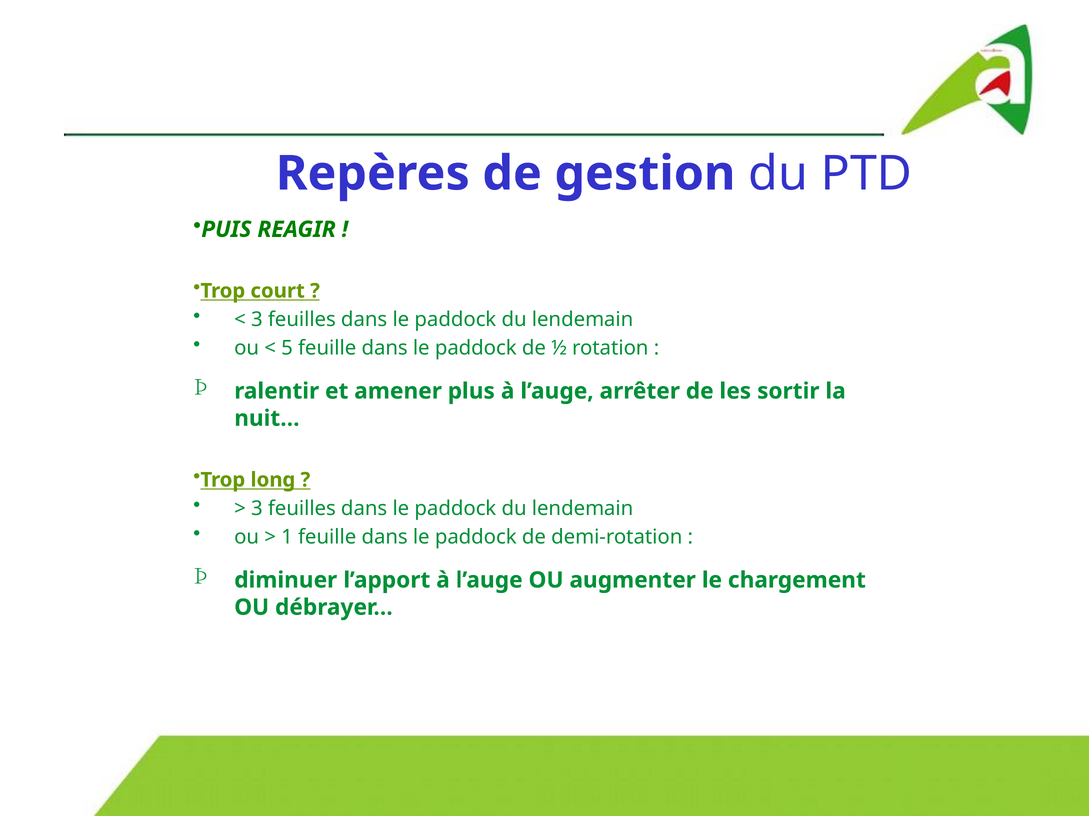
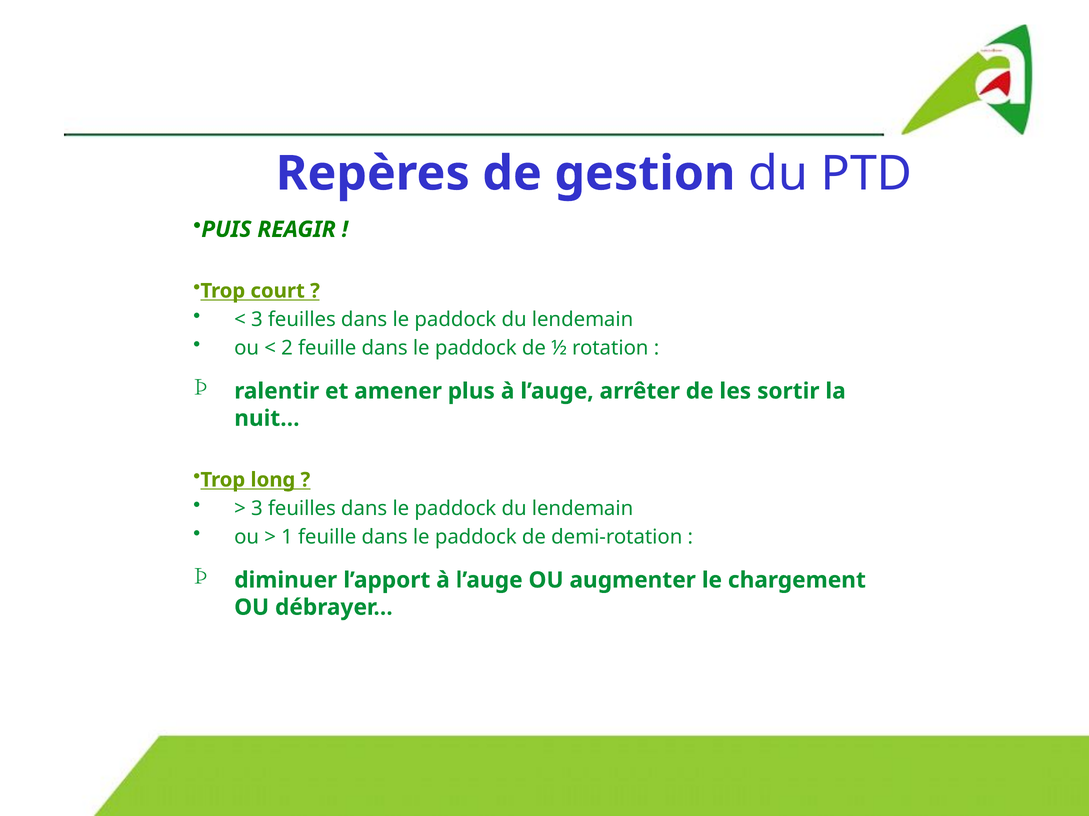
5: 5 -> 2 (287, 348)
